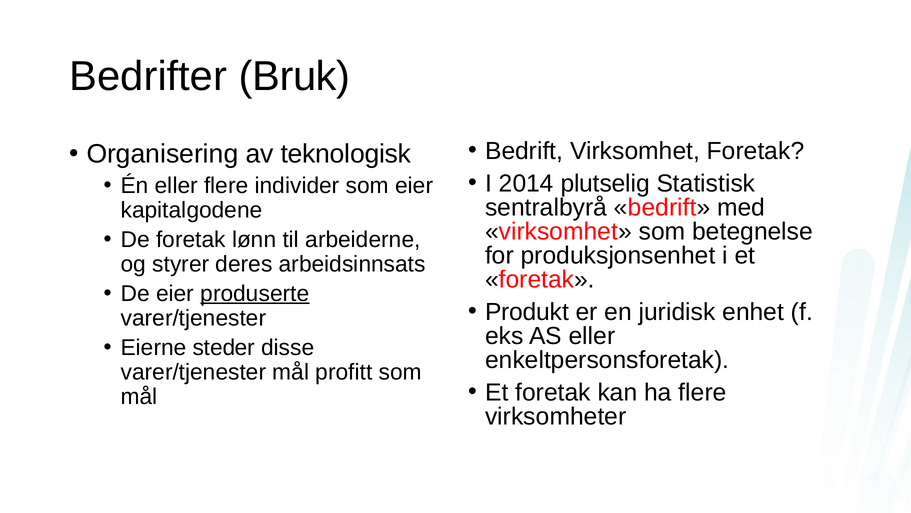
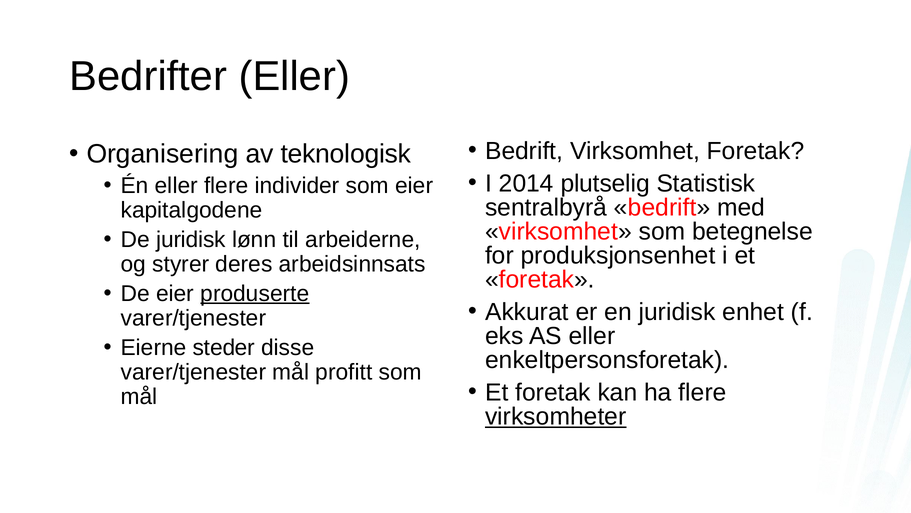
Bedrifter Bruk: Bruk -> Eller (294, 77)
De foretak: foretak -> juridisk (191, 239)
Produkt: Produkt -> Akkurat (527, 312)
virksomheter underline: none -> present (556, 416)
